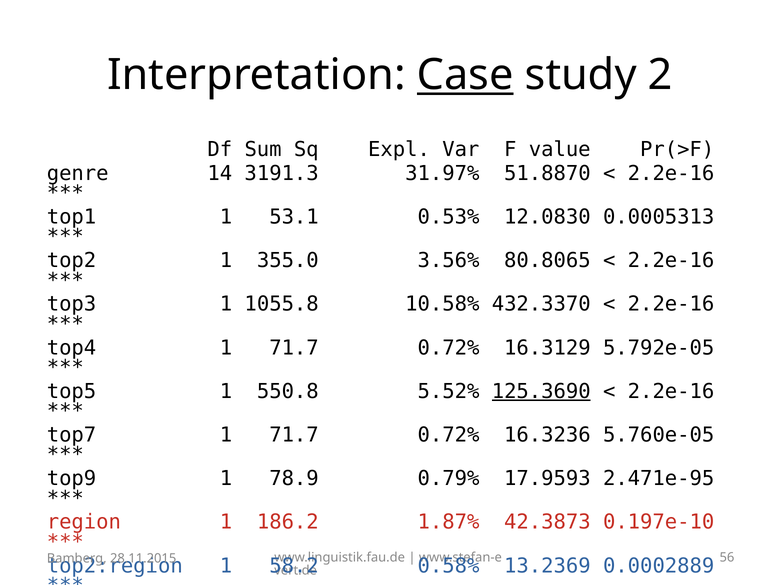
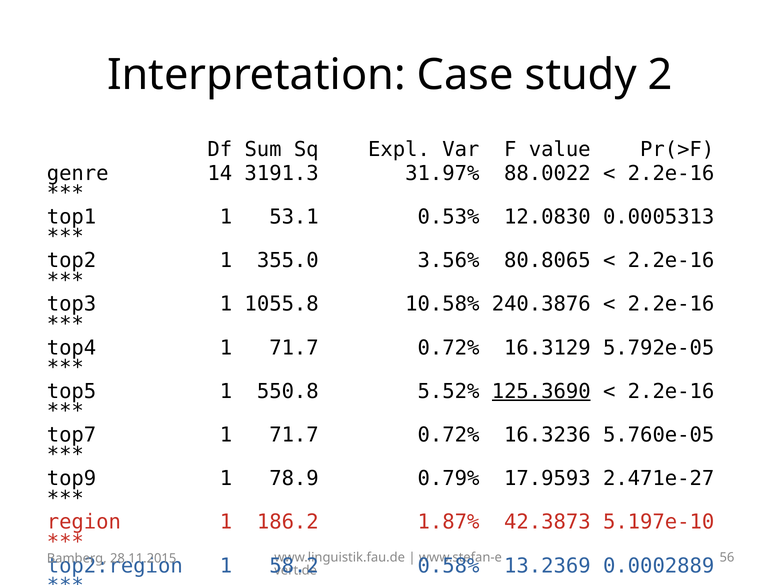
Case underline: present -> none (465, 75)
51.8870: 51.8870 -> 88.0022 (547, 173)
432.3370: 432.3370 -> 240.3876 (541, 304)
2.471e-95: 2.471e-95 -> 2.471e-27 (659, 479)
0.197e-10: 0.197e-10 -> 5.197e-10 (659, 522)
